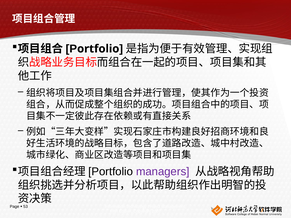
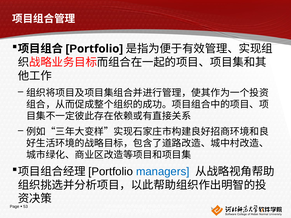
managers colour: purple -> blue (163, 172)
